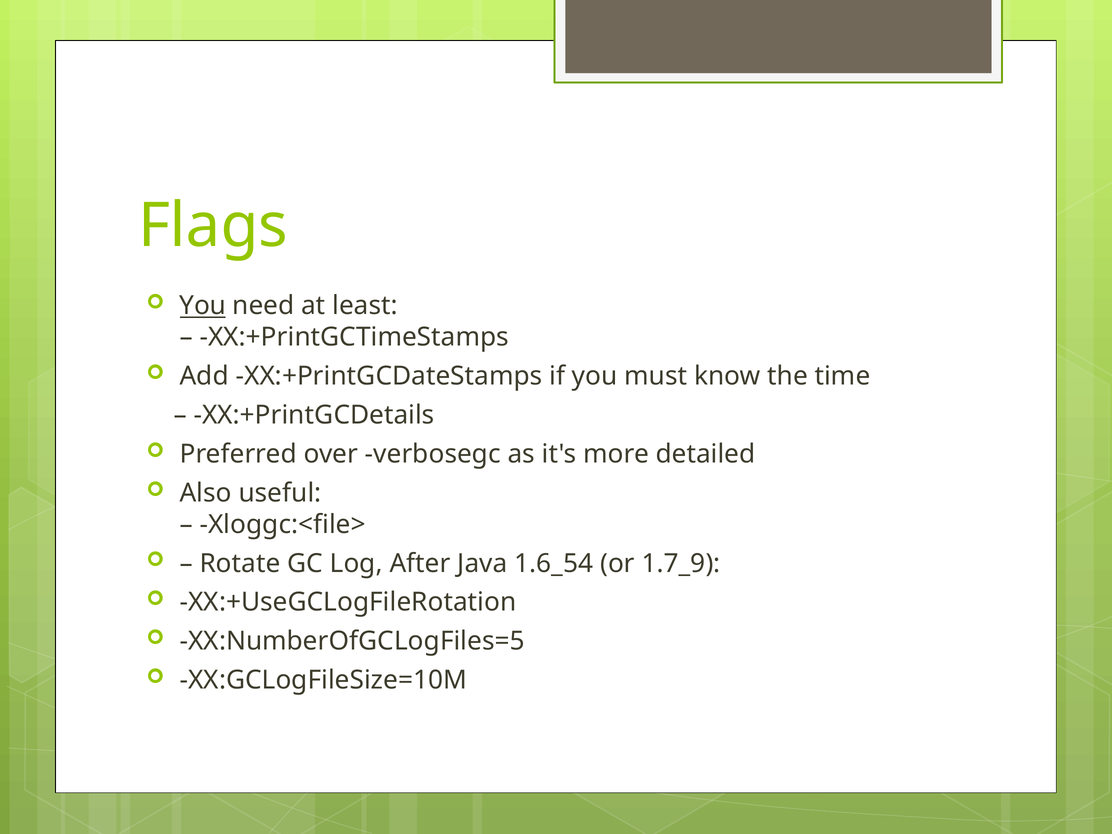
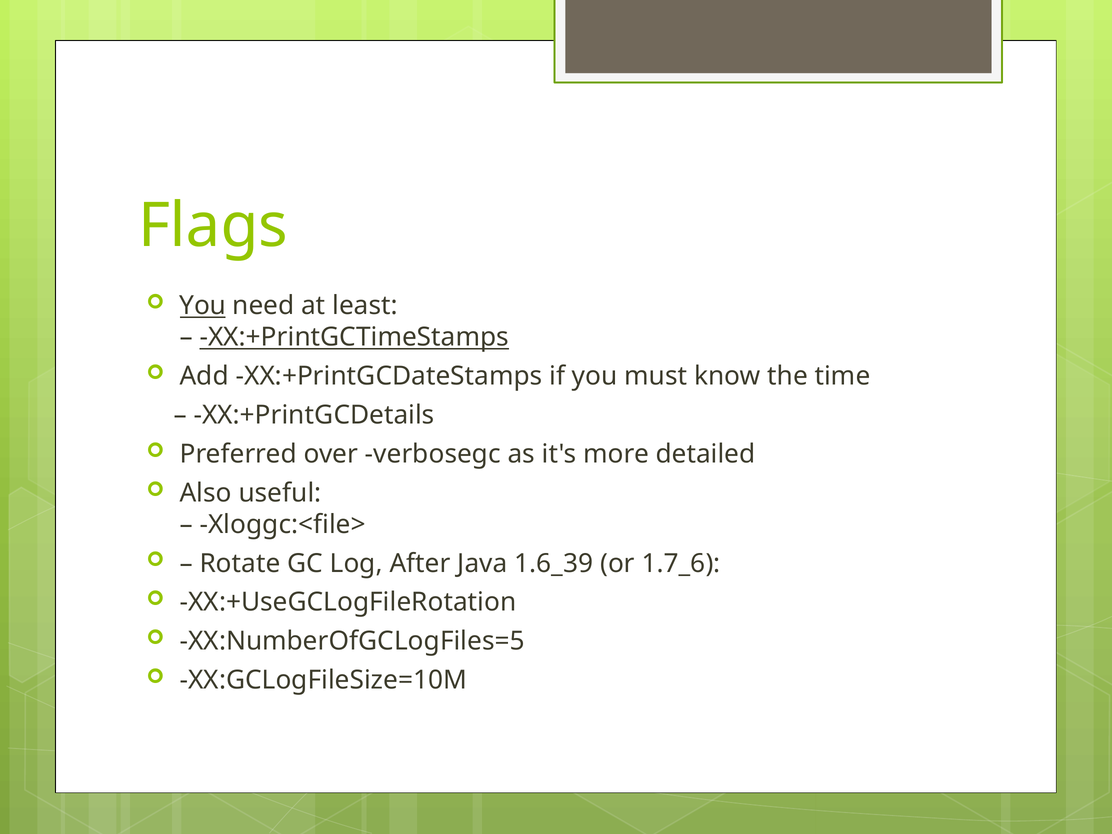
XX:+PrintGCTimeStamps underline: none -> present (354, 337)
1.6_54: 1.6_54 -> 1.6_39 (554, 563)
1.7_9: 1.7_9 -> 1.7_6 (681, 563)
